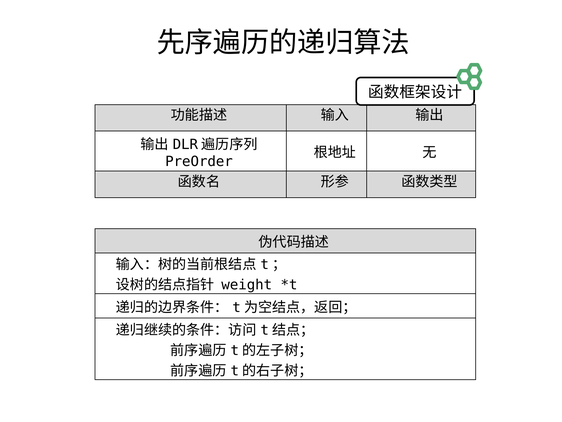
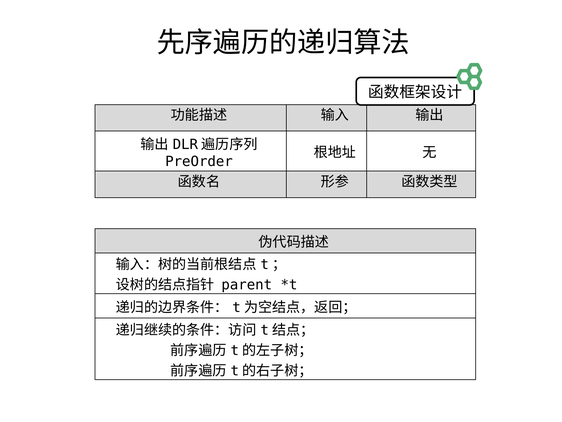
weight: weight -> parent (247, 285)
